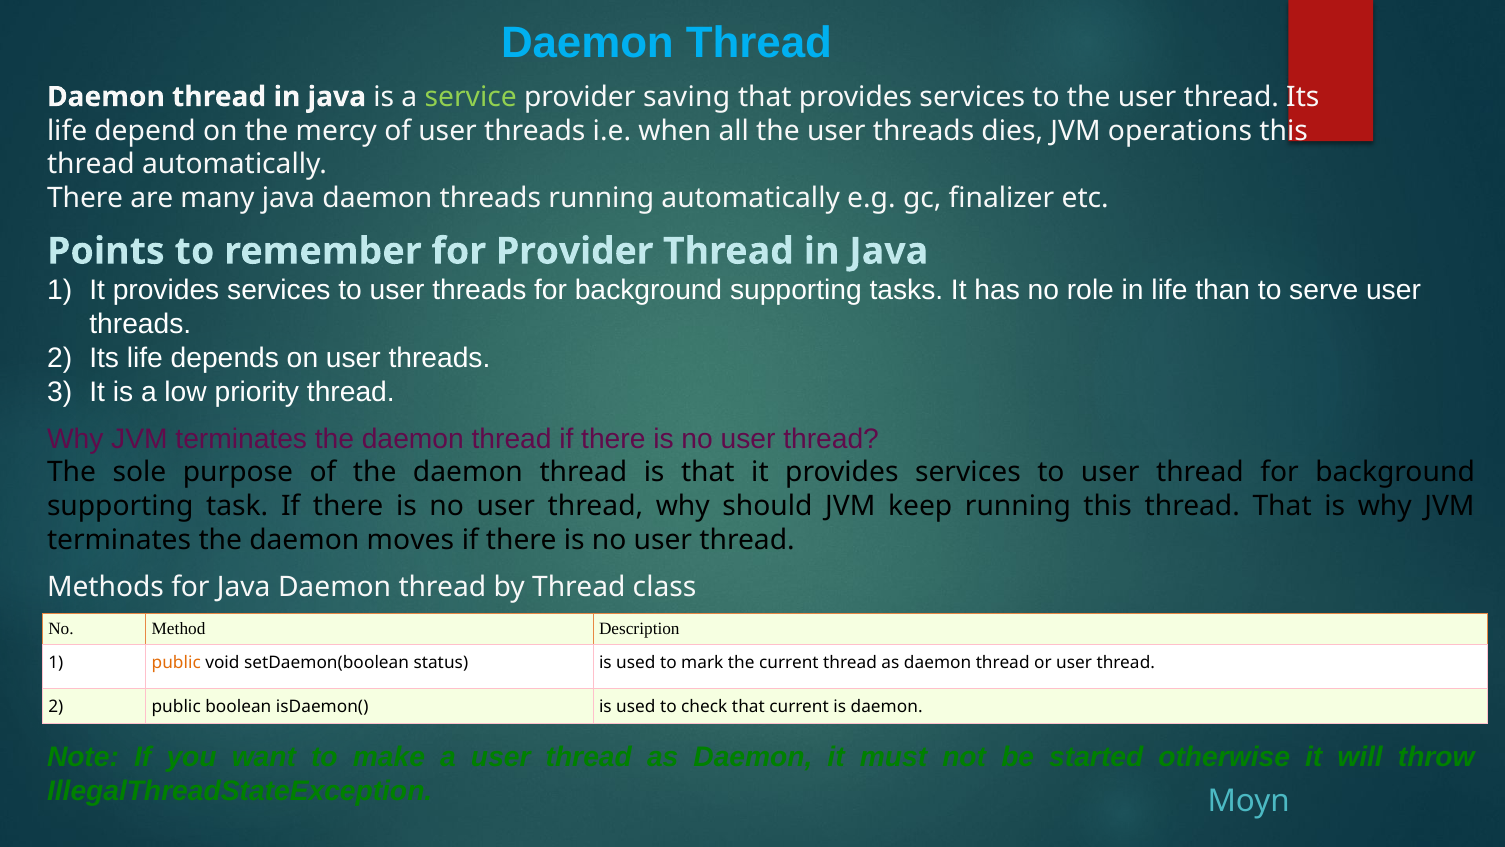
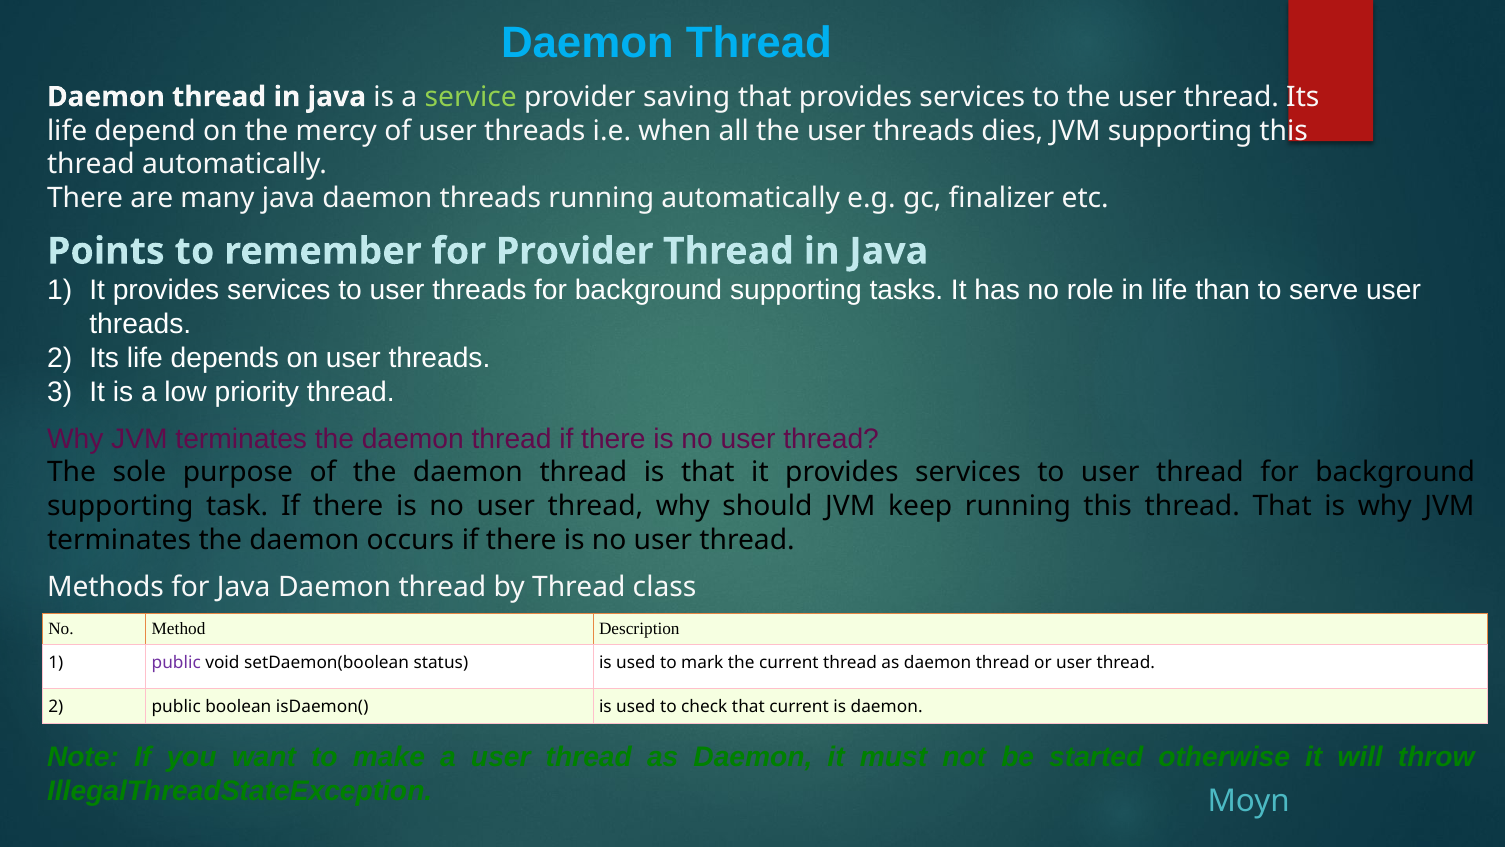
JVM operations: operations -> supporting (1180, 131)
moves: moves -> occurs (410, 540)
public colour: orange -> purple (176, 663)
